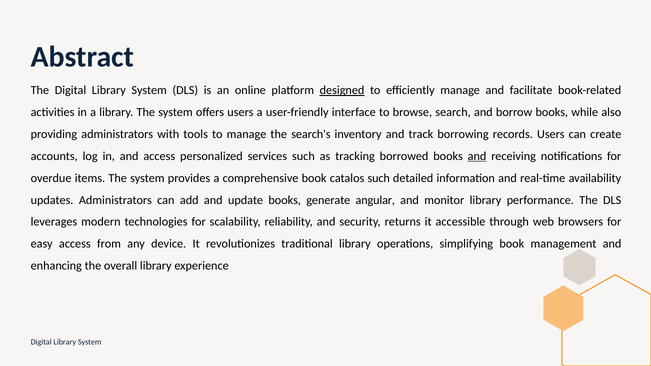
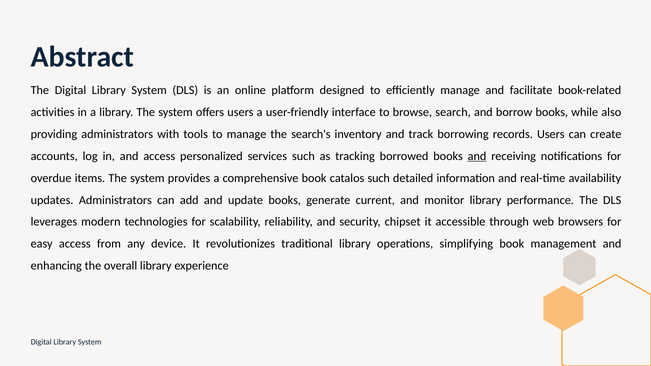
designed underline: present -> none (342, 90)
angular: angular -> current (375, 200)
returns: returns -> chipset (403, 222)
